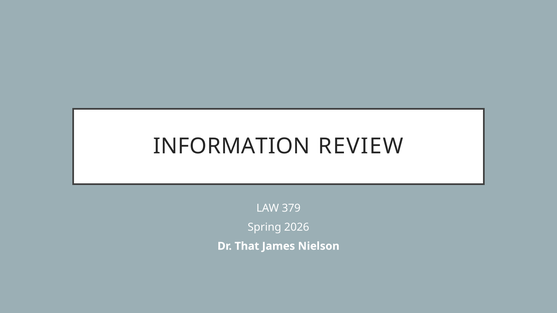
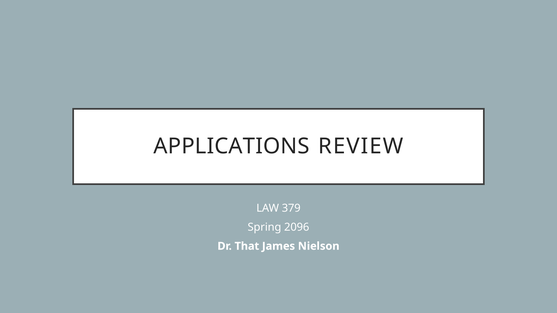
INFORMATION: INFORMATION -> APPLICATIONS (232, 146)
2026: 2026 -> 2096 (297, 227)
